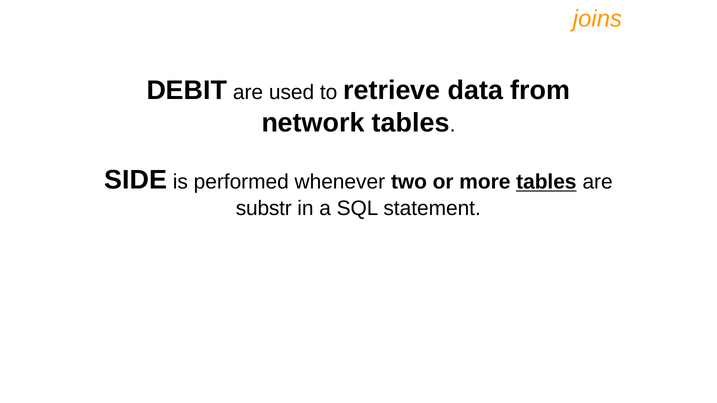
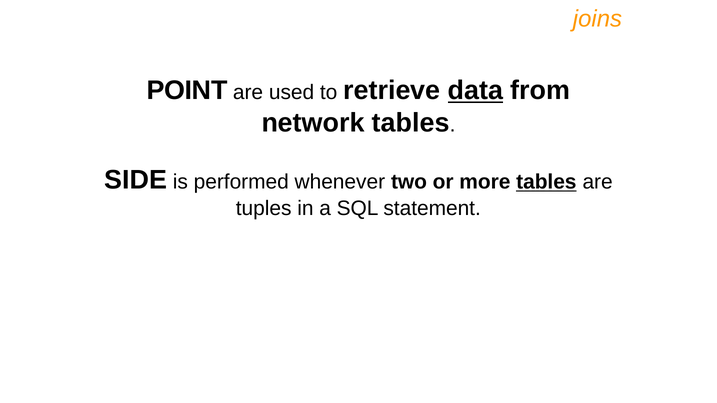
DEBIT: DEBIT -> POINT (187, 91)
data underline: none -> present (475, 91)
substr: substr -> tuples (264, 208)
